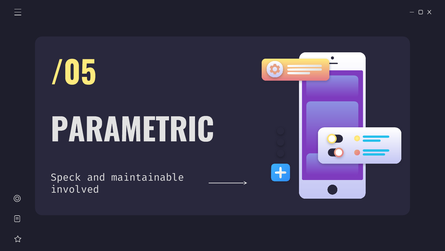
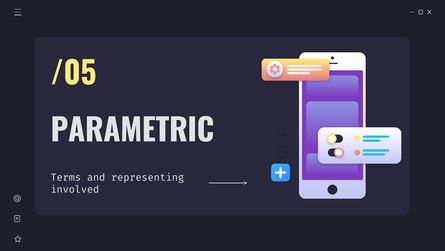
Speck: Speck -> Terms (66, 177)
maintainable: maintainable -> representing (148, 177)
